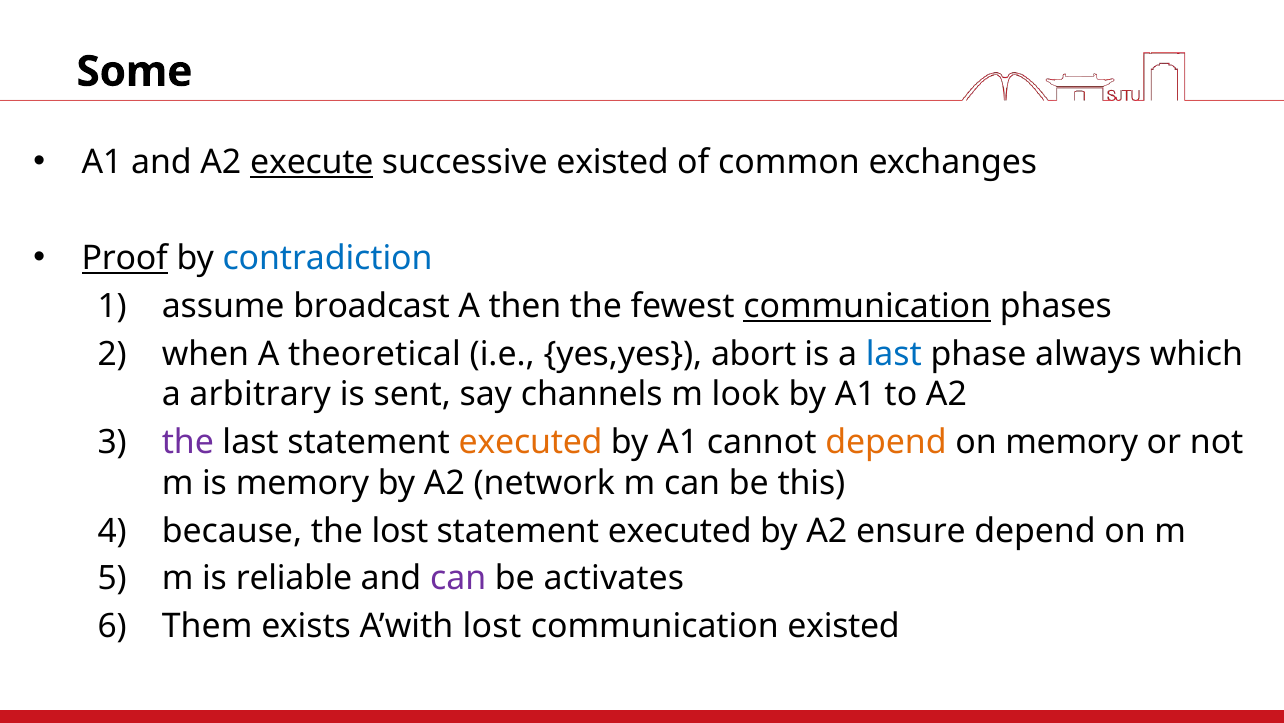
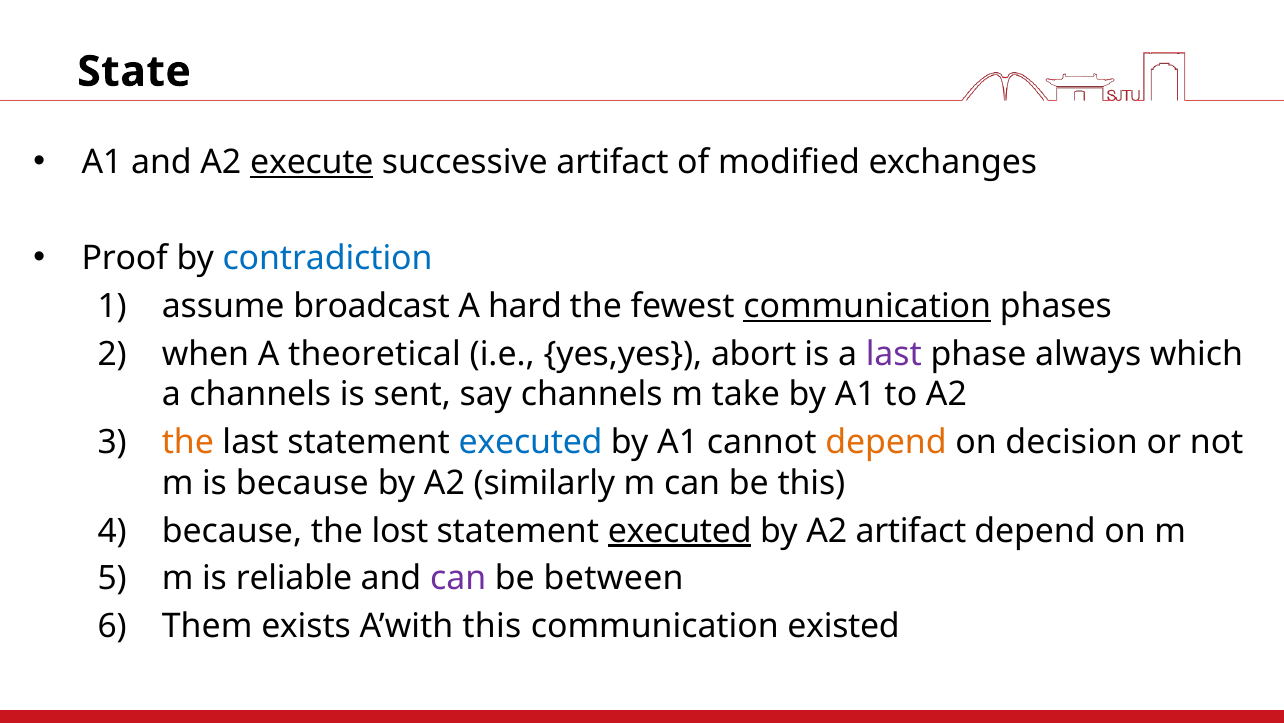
Some: Some -> State (134, 72)
successive existed: existed -> artifact (613, 162)
common: common -> modified (789, 162)
Proof underline: present -> none (125, 258)
then: then -> hard (525, 306)
last colour: blue -> purple (894, 354)
a arbitrary: arbitrary -> channels (260, 394)
look: look -> take (746, 394)
the colour: purple -> orange (188, 442)
executed colour: orange -> blue (531, 442)
on memory: memory -> decision (1072, 442)
is memory: memory -> because (302, 483)
network: network -> similarly (544, 483)
executed underline: none -> present (680, 530)
A2 ensure: ensure -> artifact (911, 530)
activates: activates -> between (614, 578)
A’with lost: lost -> this (492, 626)
